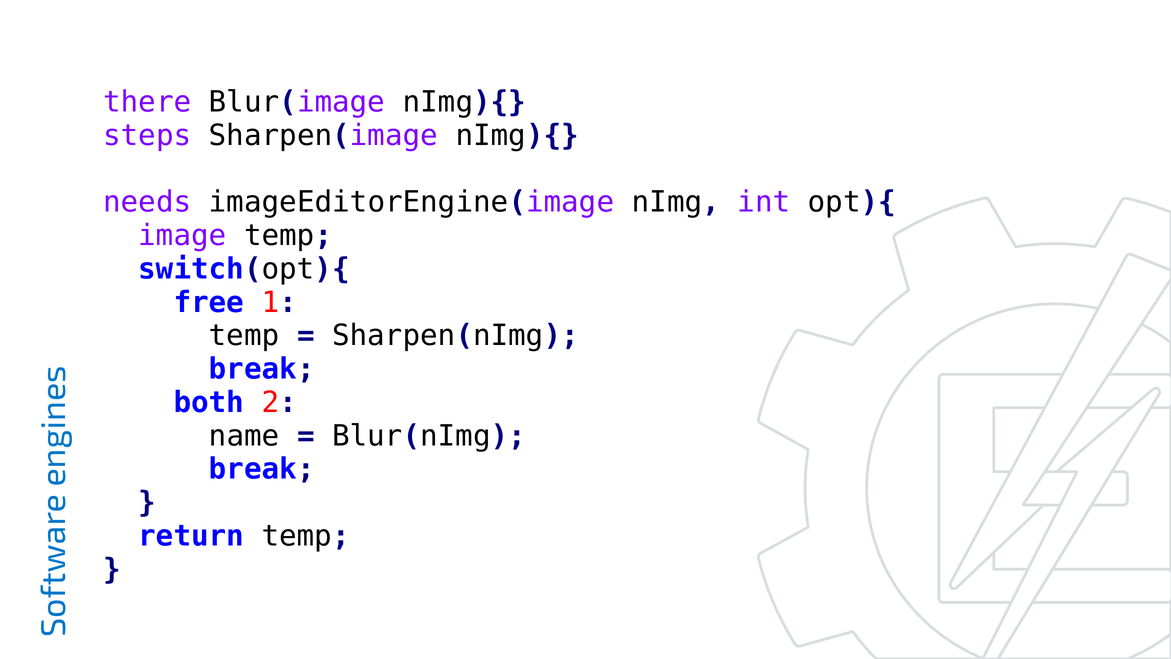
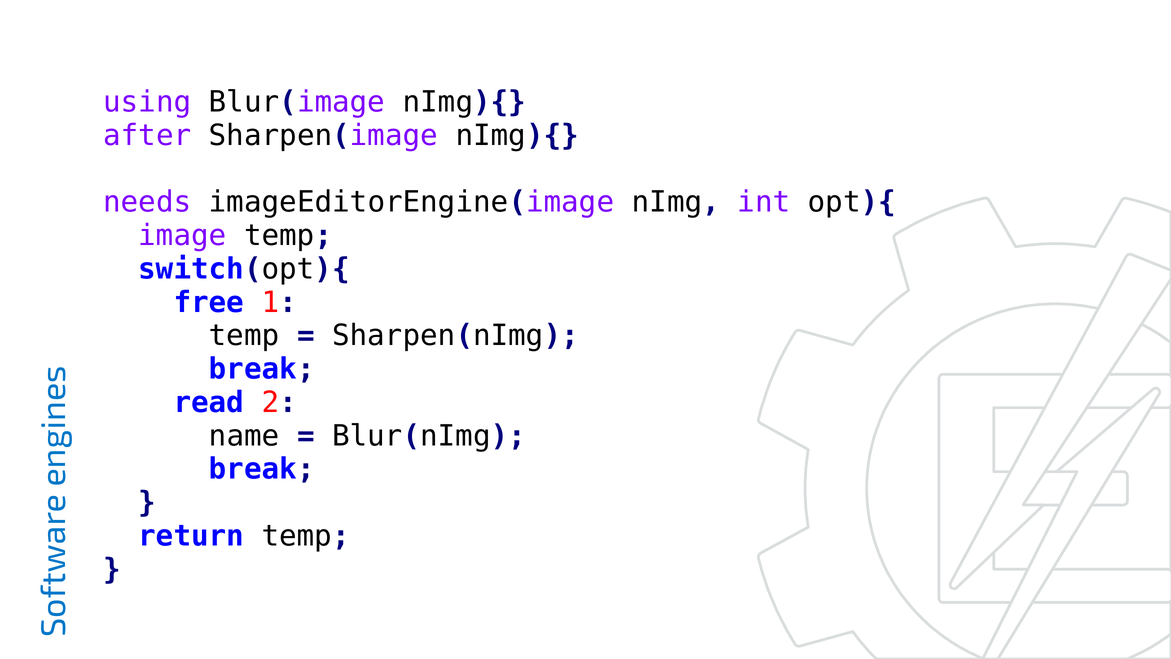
there: there -> using (147, 102)
steps: steps -> after (147, 135)
both: both -> read (209, 402)
